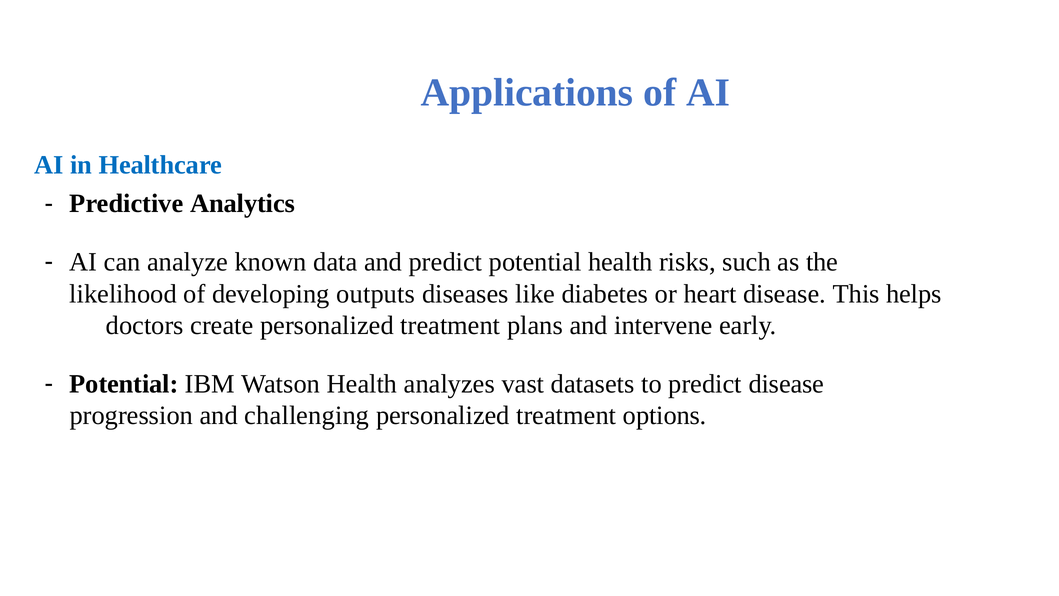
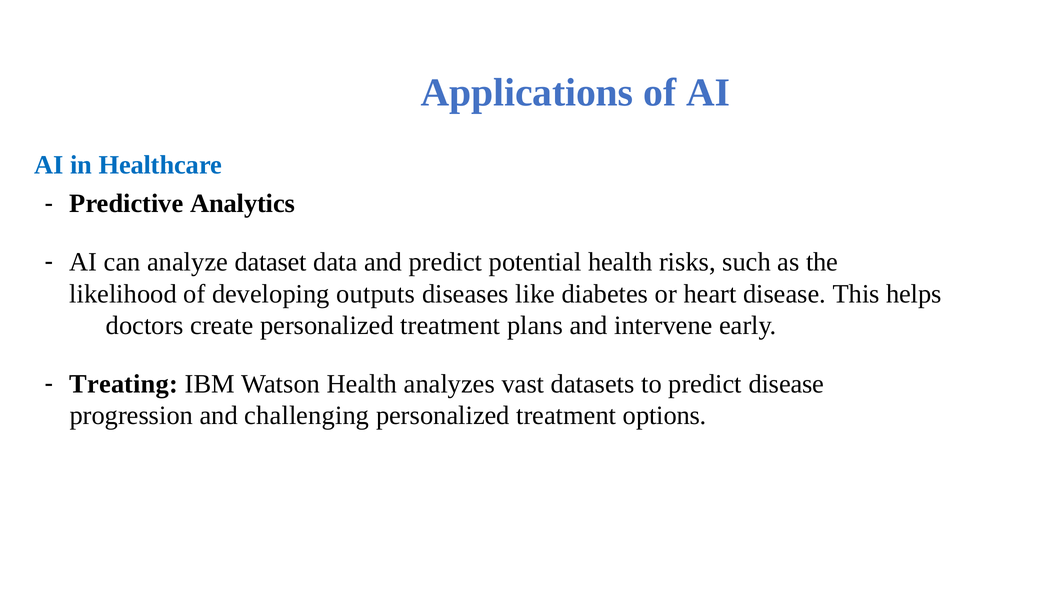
known: known -> dataset (271, 262)
Potential: Potential -> Treating (124, 384)
